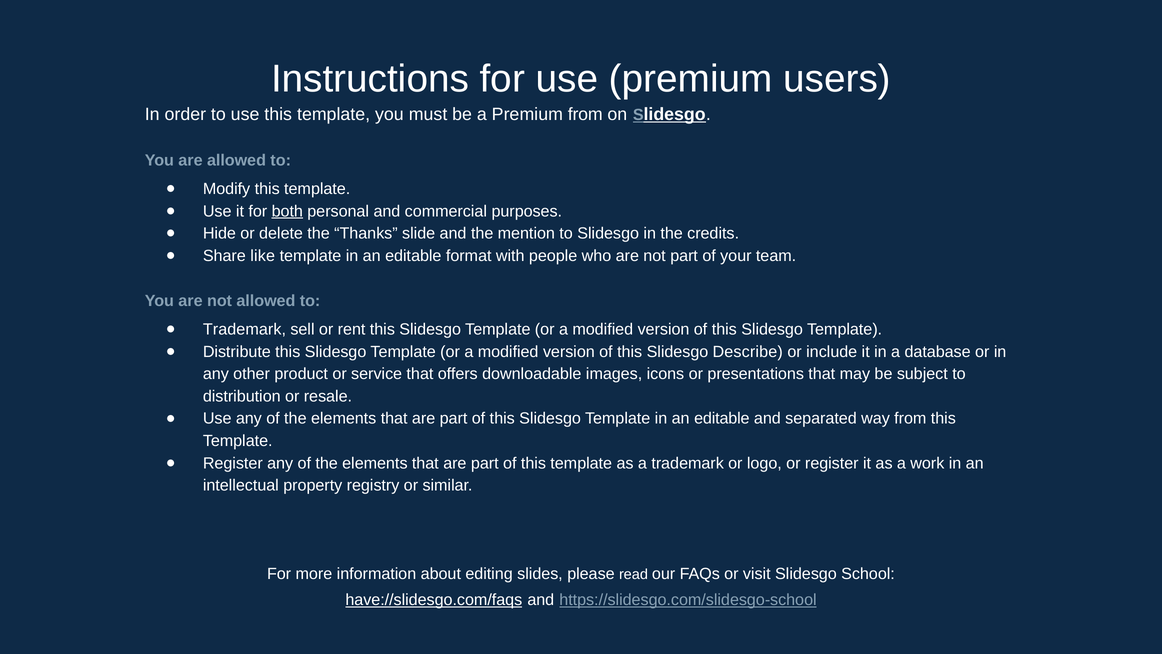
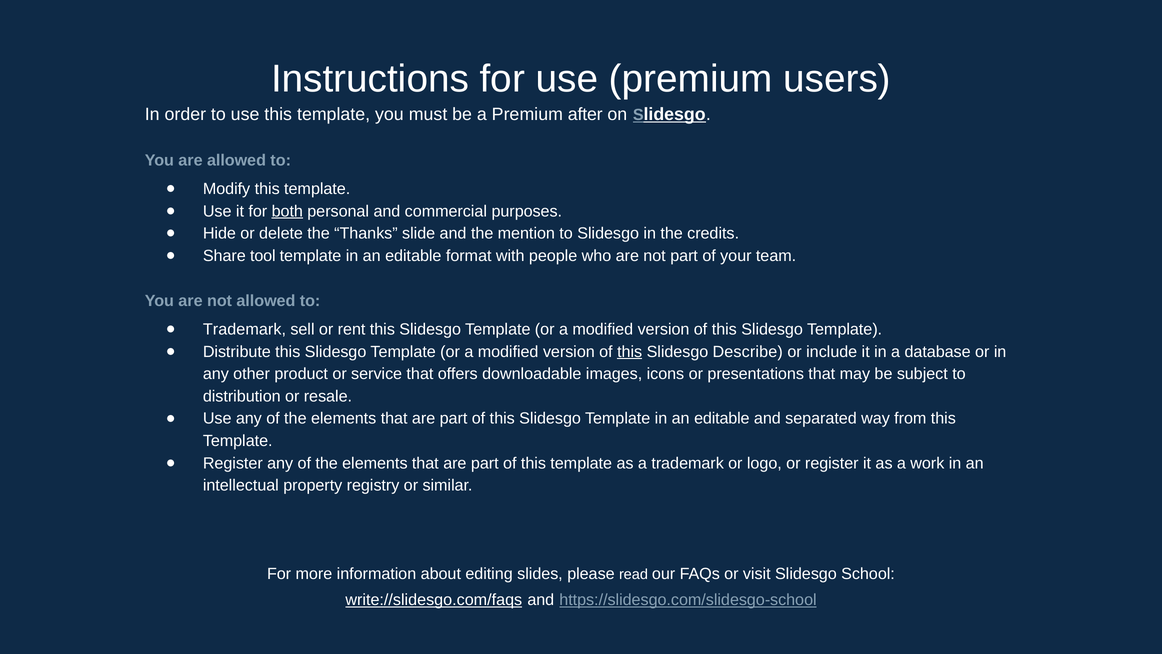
Premium from: from -> after (585, 114)
like: like -> tool (263, 256)
this underline: none -> present (630, 352)
have://slidesgo.com/faqs: have://slidesgo.com/faqs -> write://slidesgo.com/faqs (434, 600)
